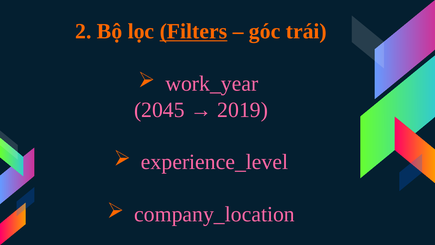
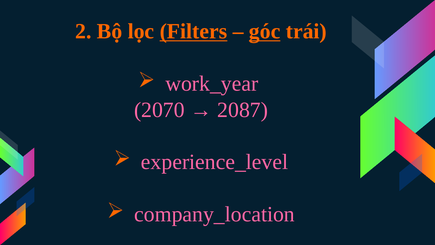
góc underline: none -> present (265, 31)
2045: 2045 -> 2070 (159, 110)
2019: 2019 -> 2087 (243, 110)
